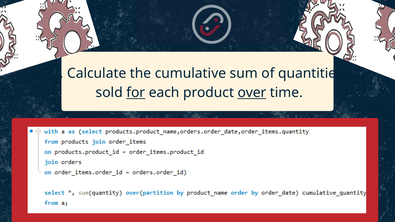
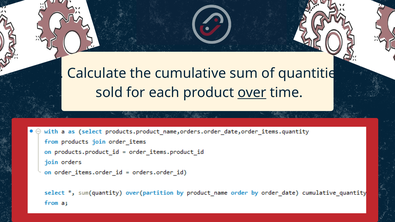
for underline: present -> none (136, 93)
